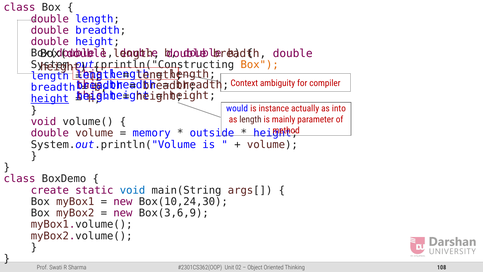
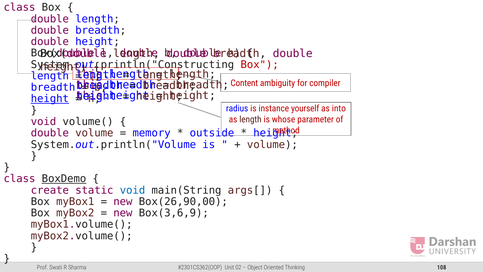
Box colour: orange -> red (260, 64)
Context: Context -> Content (244, 83)
would: would -> radius (237, 109)
actually: actually -> yourself (305, 109)
mainly: mainly -> whose (284, 119)
BoxDemo underline: none -> present (64, 179)
Box(10,24,30: Box(10,24,30 -> Box(26,90,00 (183, 201)
